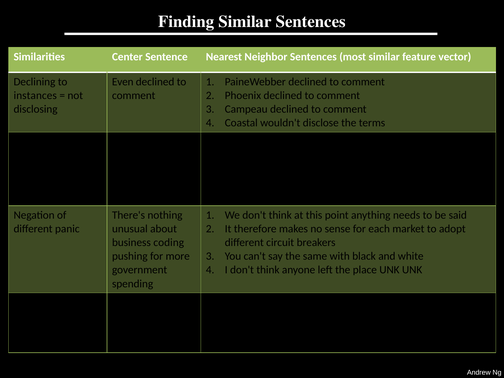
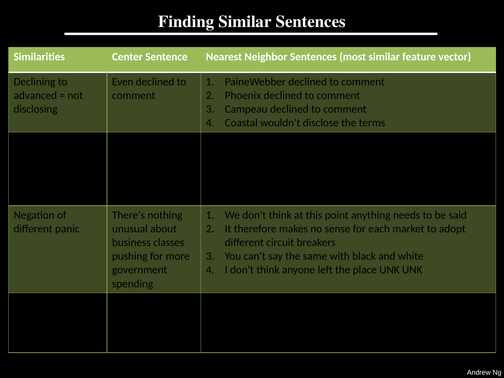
instances: instances -> advanced (35, 96)
coding: coding -> classes (169, 243)
